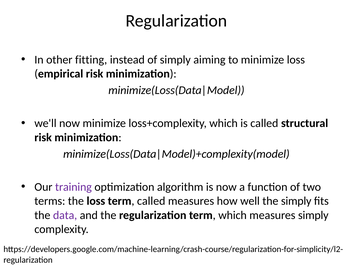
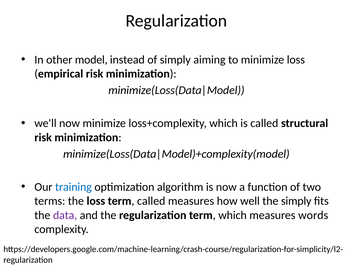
fitting: fitting -> model (91, 60)
training colour: purple -> blue (73, 187)
measures simply: simply -> words (313, 215)
